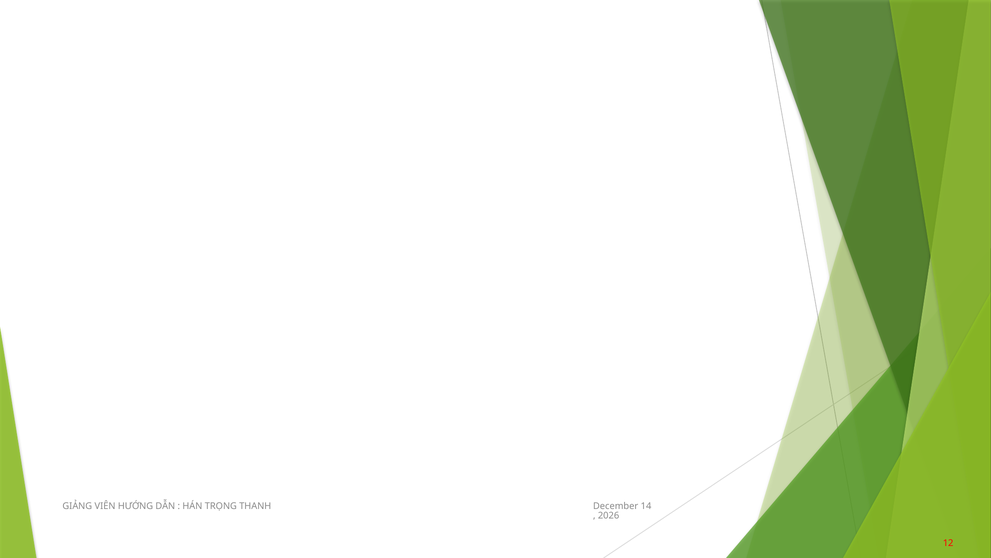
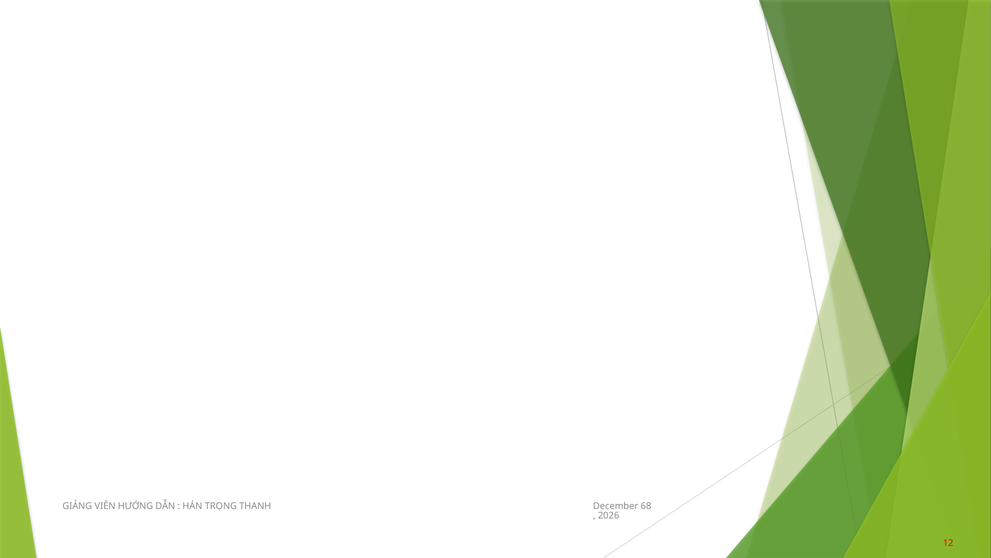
14: 14 -> 68 (646, 506)
